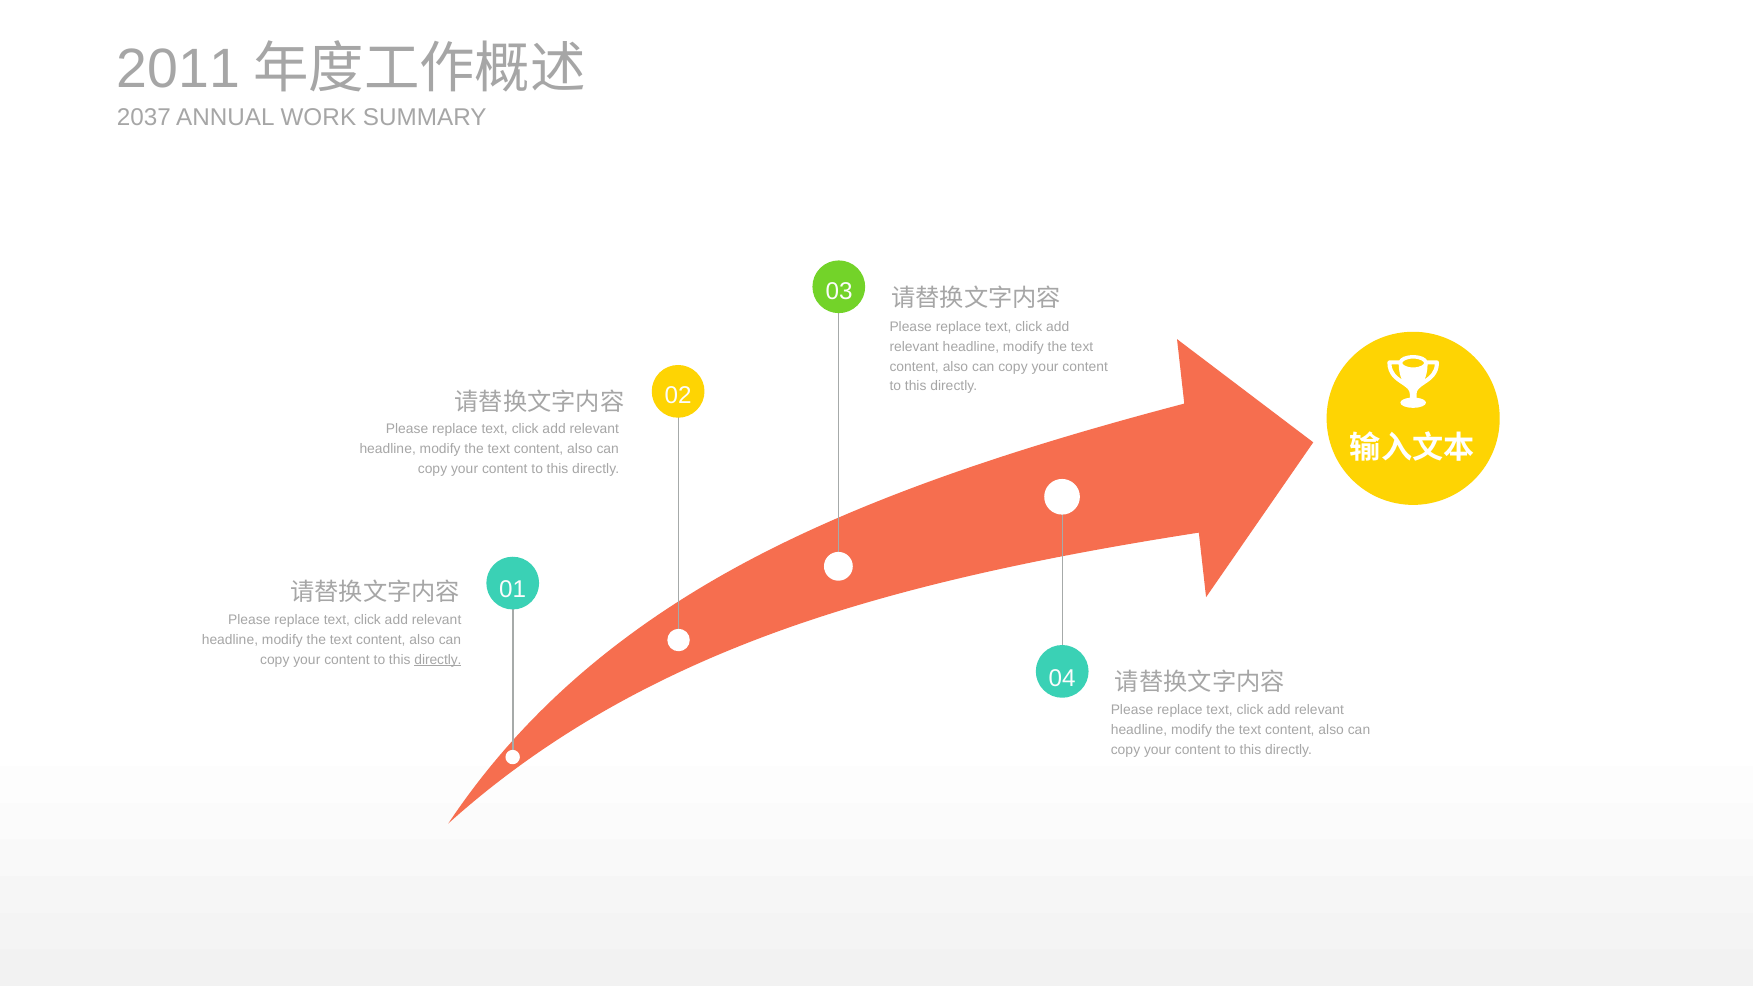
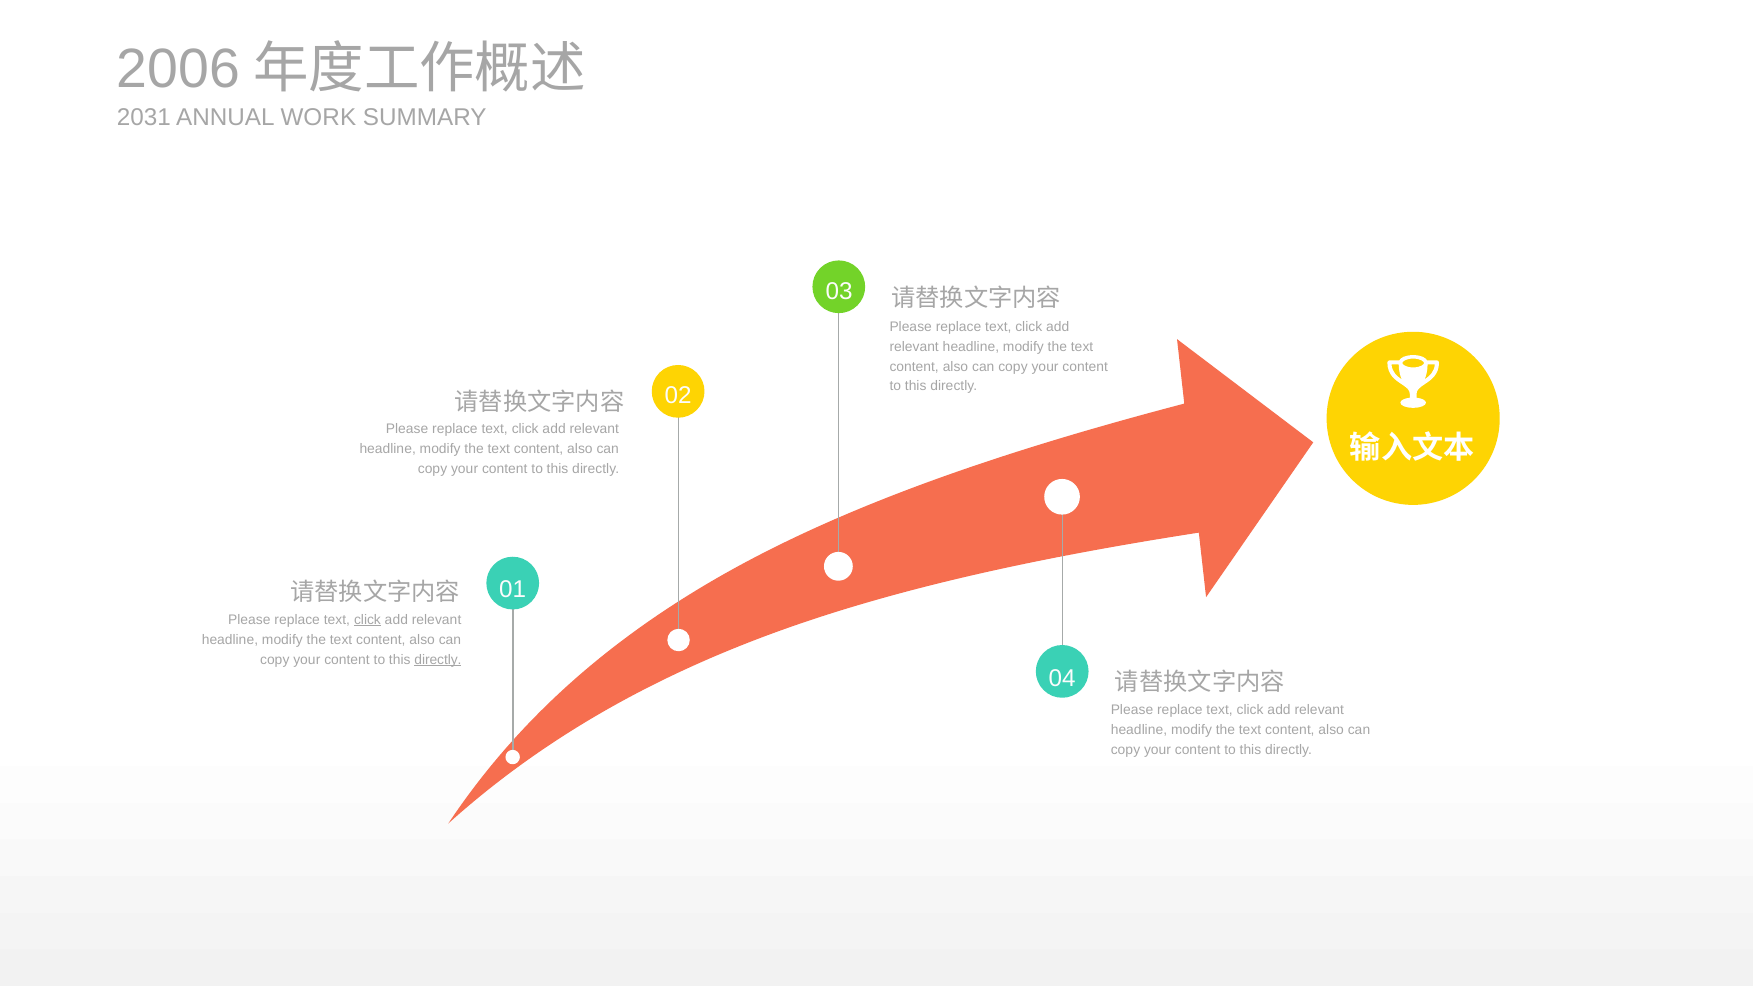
2011: 2011 -> 2006 (178, 69)
2037: 2037 -> 2031 (144, 118)
click underline: none -> present (367, 620)
